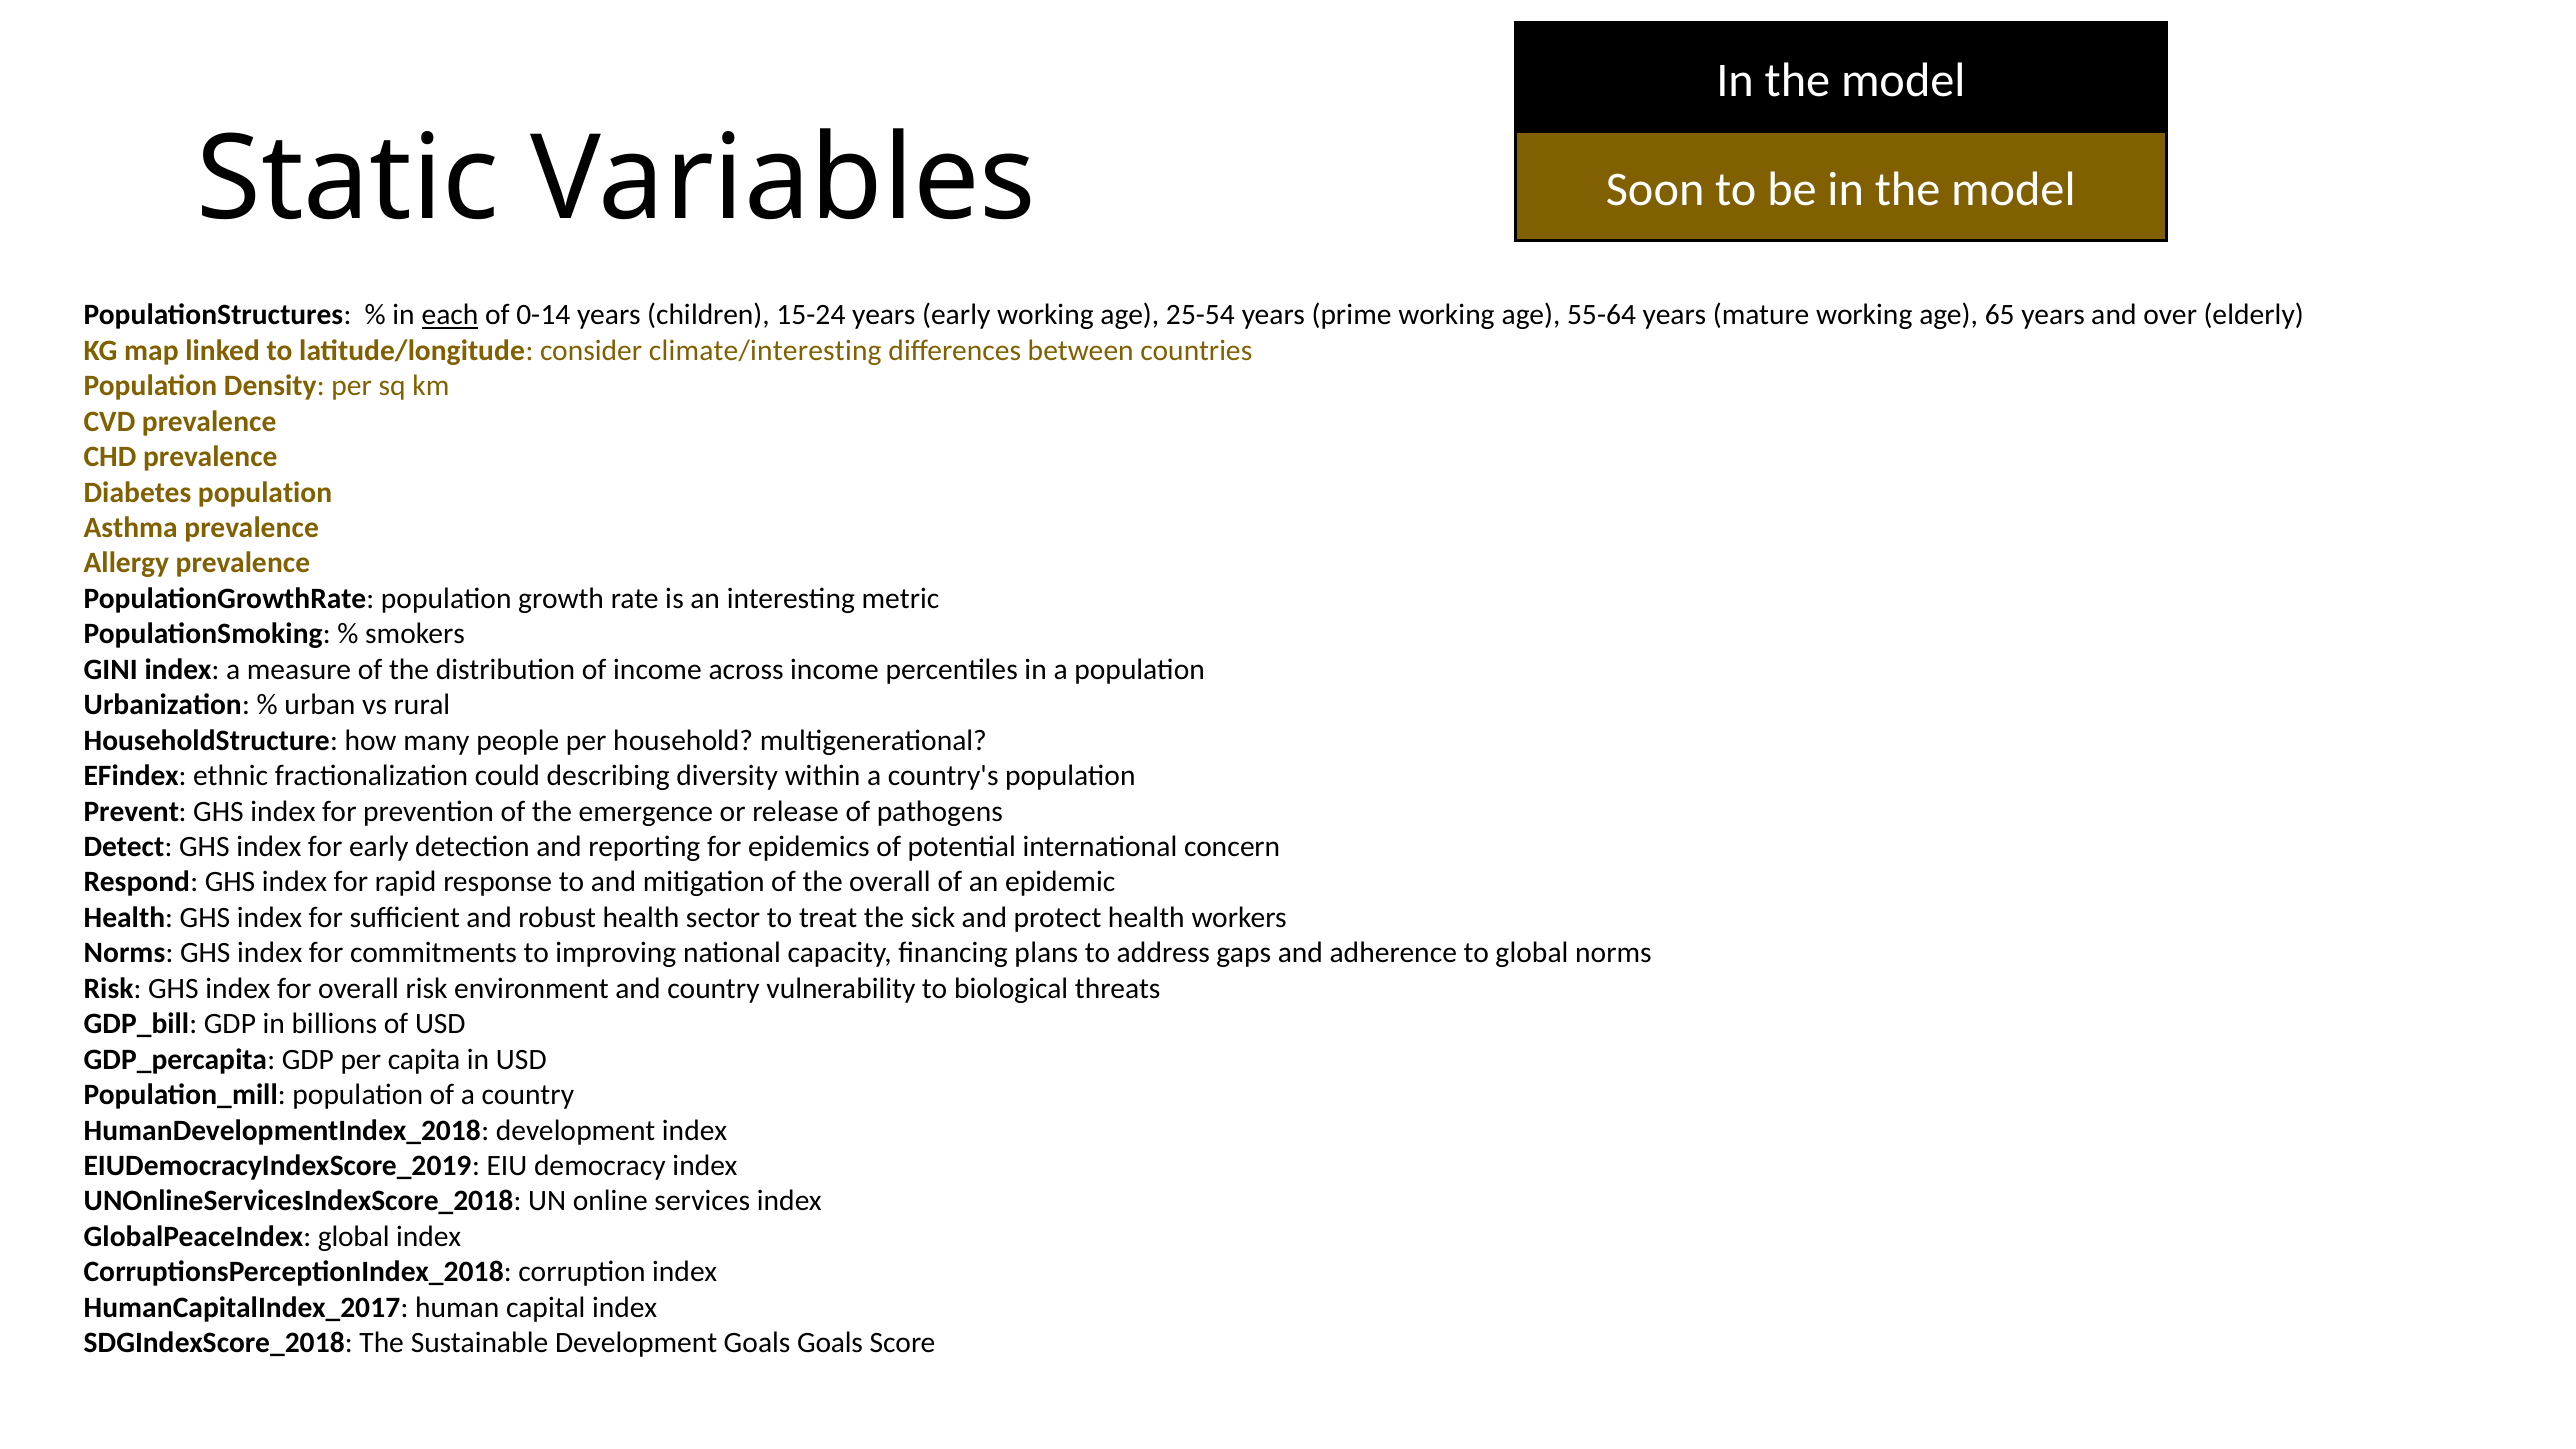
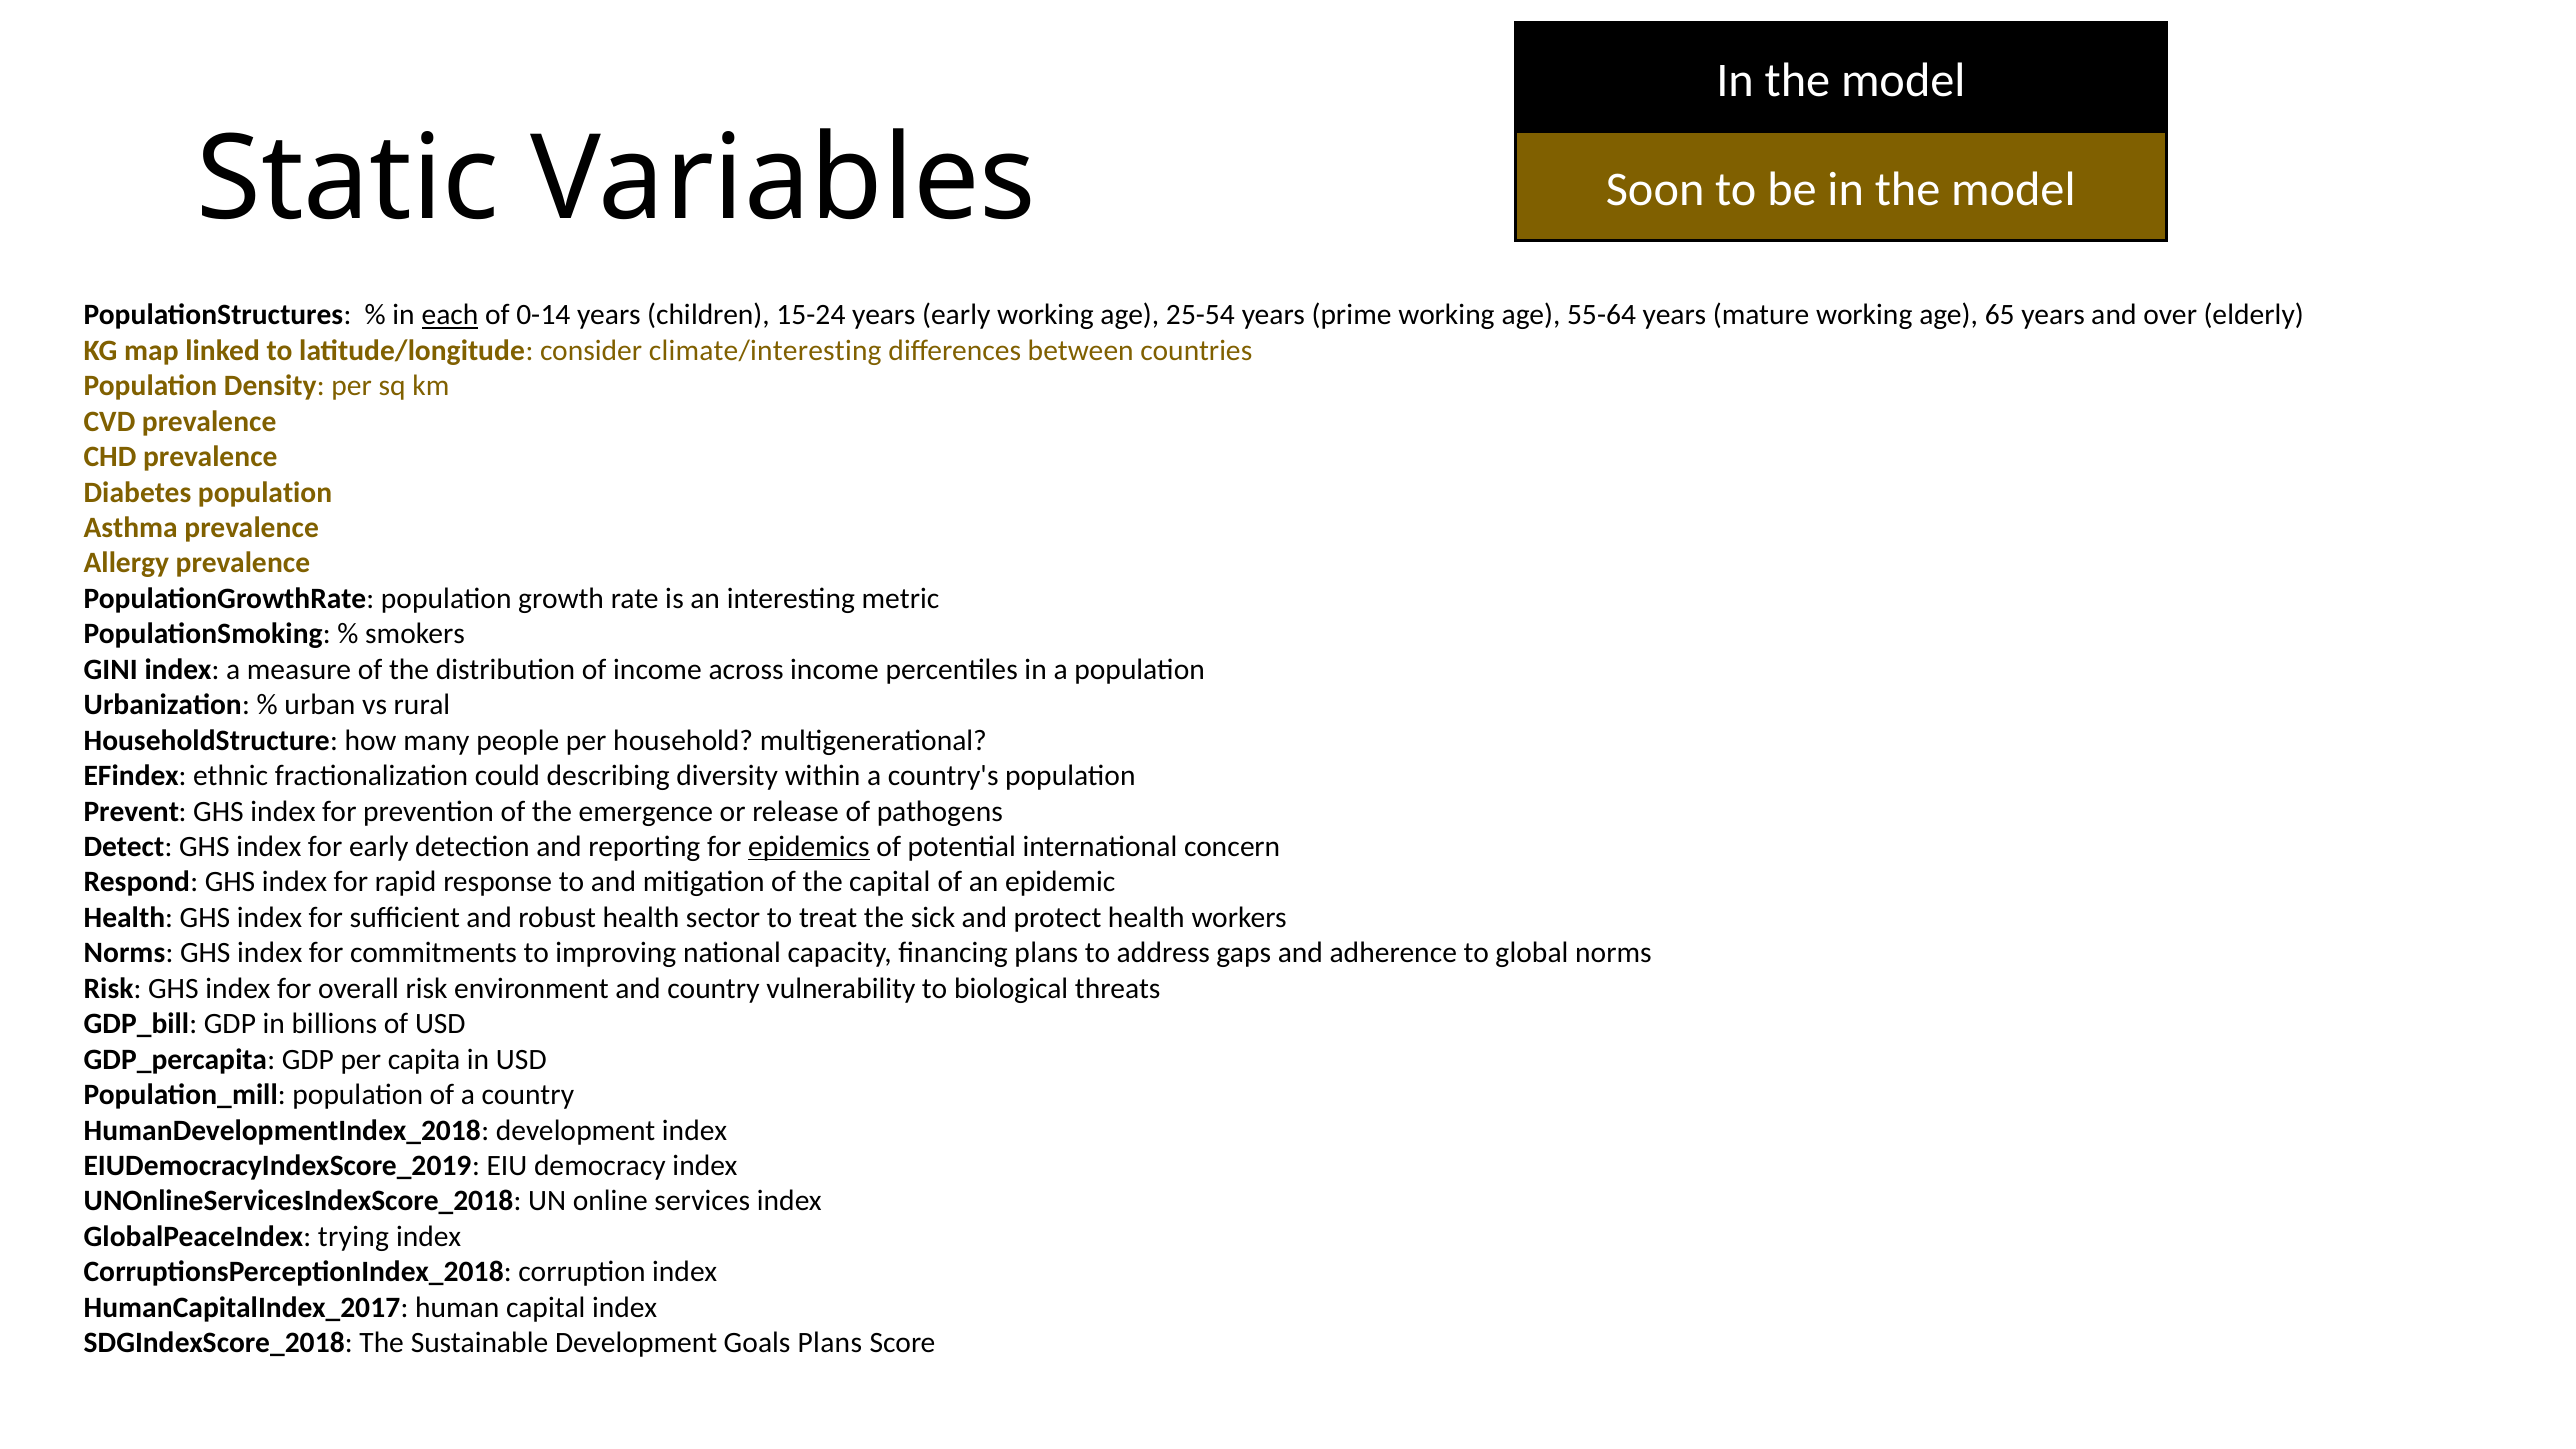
epidemics underline: none -> present (809, 847)
the overall: overall -> capital (890, 882)
GlobalPeaceIndex global: global -> trying (353, 1237)
Goals Goals: Goals -> Plans (830, 1343)
